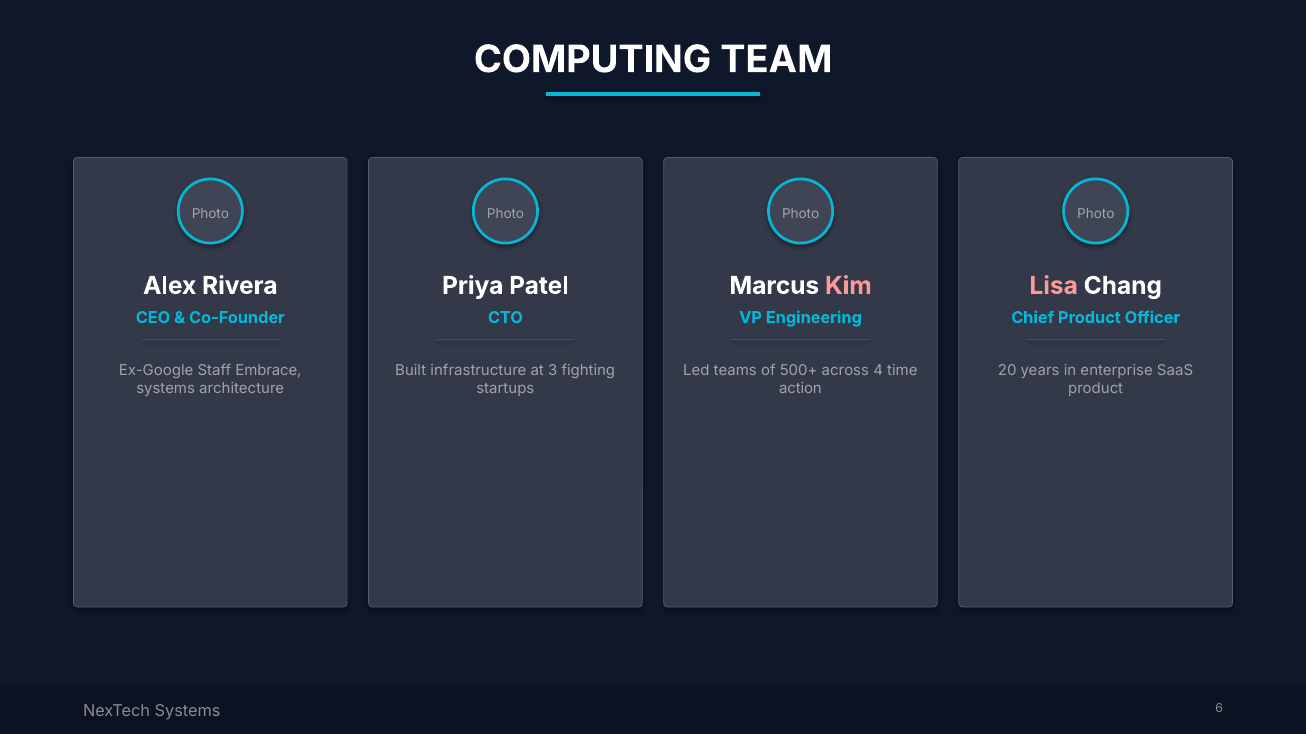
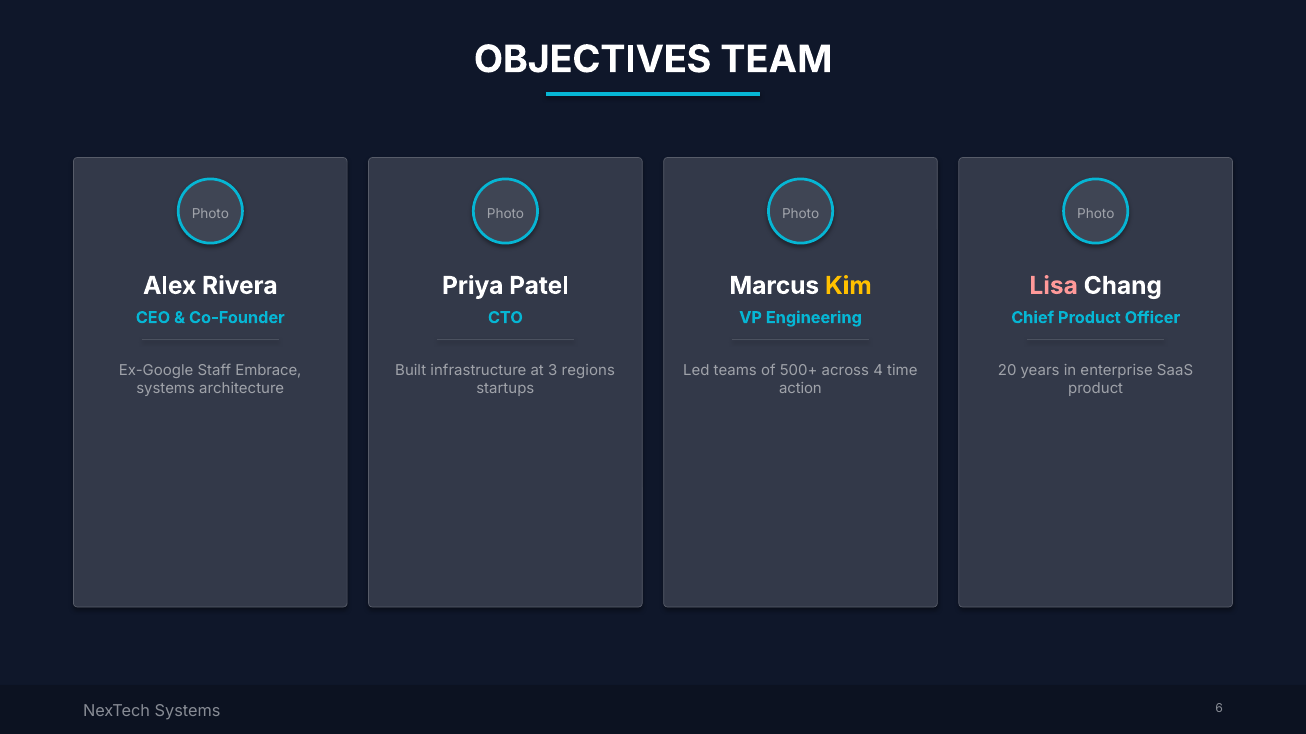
COMPUTING: COMPUTING -> OBJECTIVES (593, 60)
Kim colour: pink -> yellow (848, 286)
fighting: fighting -> regions (588, 371)
